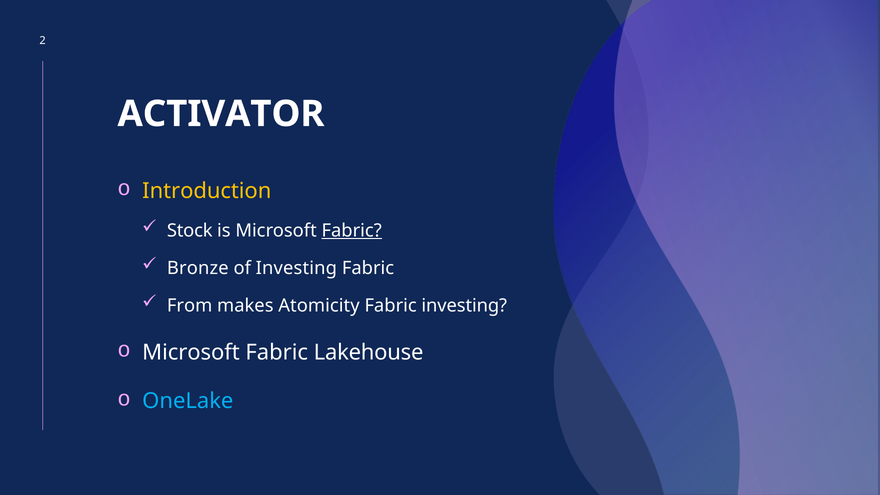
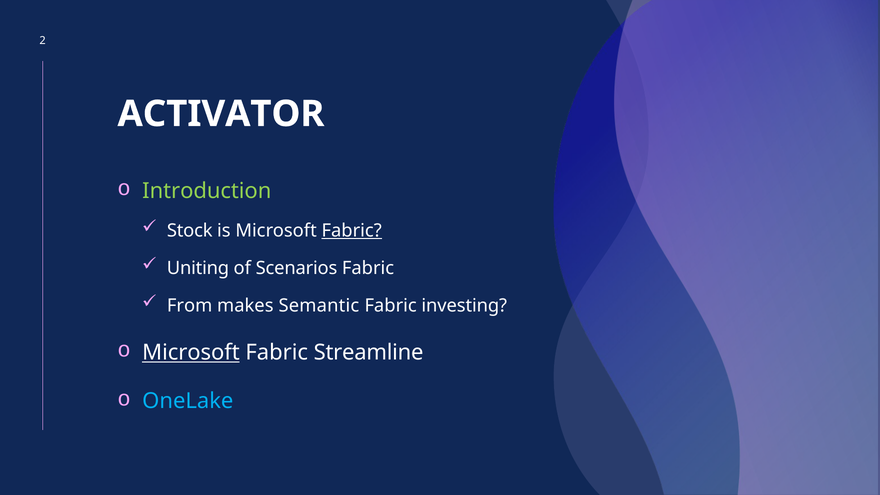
Introduction colour: yellow -> light green (207, 191)
Bronze: Bronze -> Uniting (198, 268)
of Investing: Investing -> Scenarios (297, 268)
Atomicity: Atomicity -> Semantic (319, 306)
Microsoft underline: none -> present (191, 352)
Lakehouse: Lakehouse -> Streamline (369, 352)
